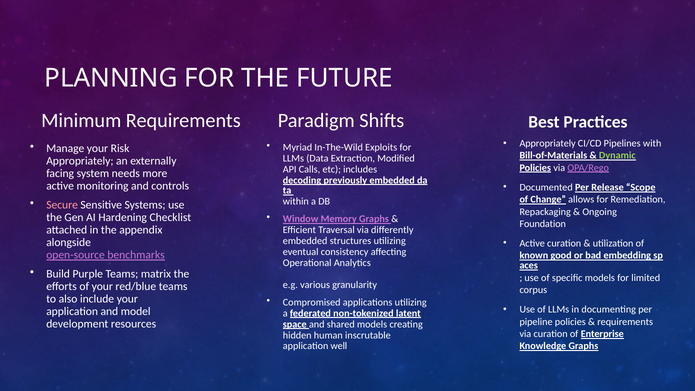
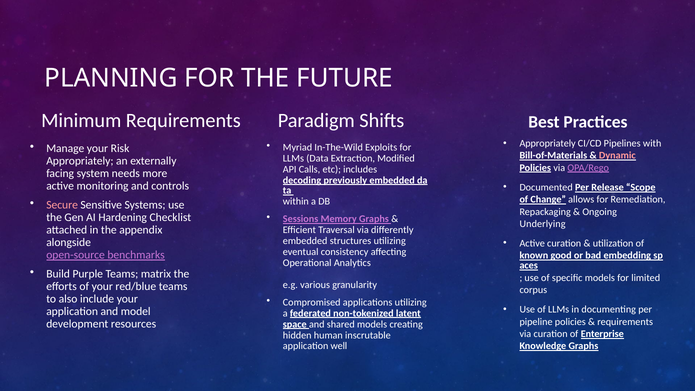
Dynamic colour: light green -> pink (617, 156)
Window: Window -> Sessions (301, 219)
Foundation: Foundation -> Underlying (543, 224)
